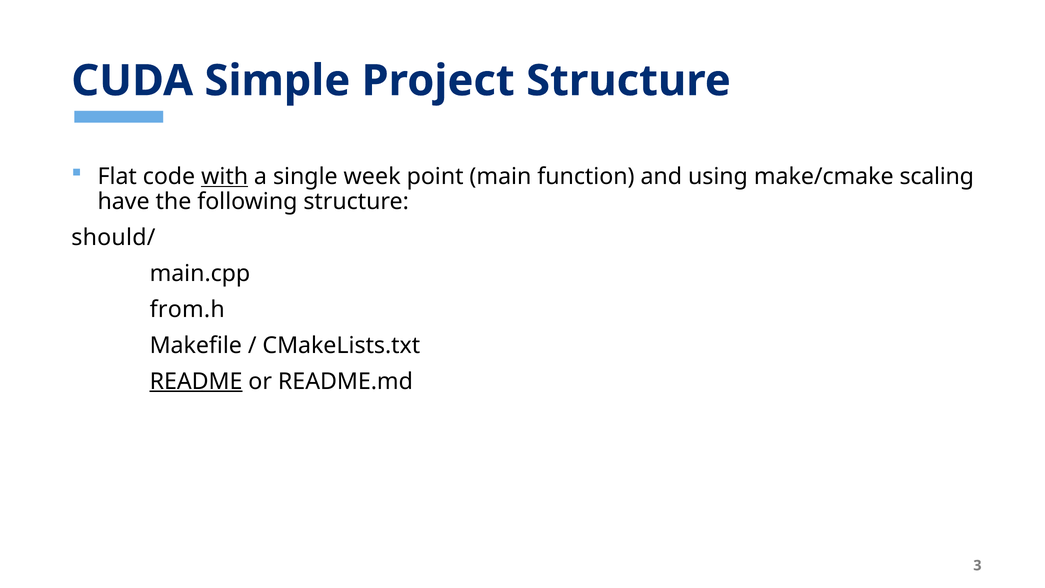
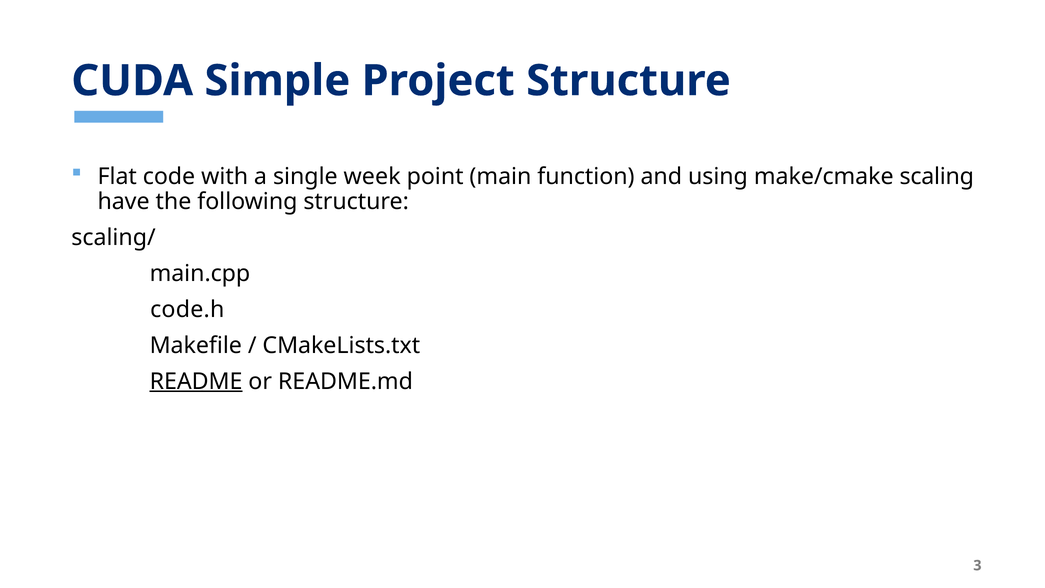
with underline: present -> none (225, 176)
should/: should/ -> scaling/ (113, 237)
from.h: from.h -> code.h (187, 309)
